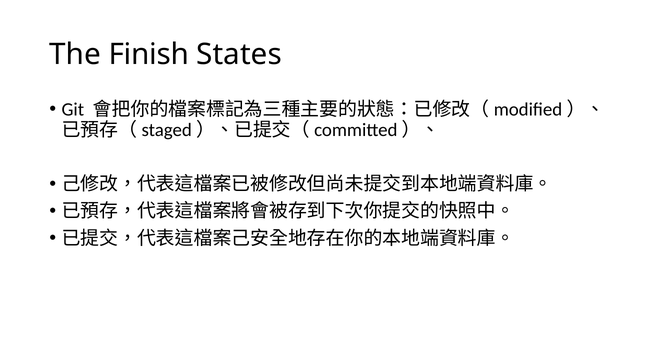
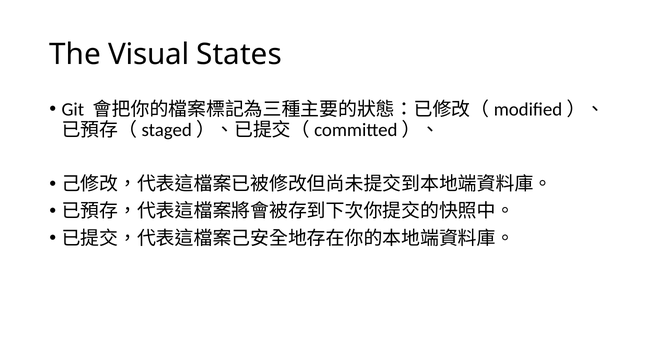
Finish: Finish -> Visual (149, 54)
